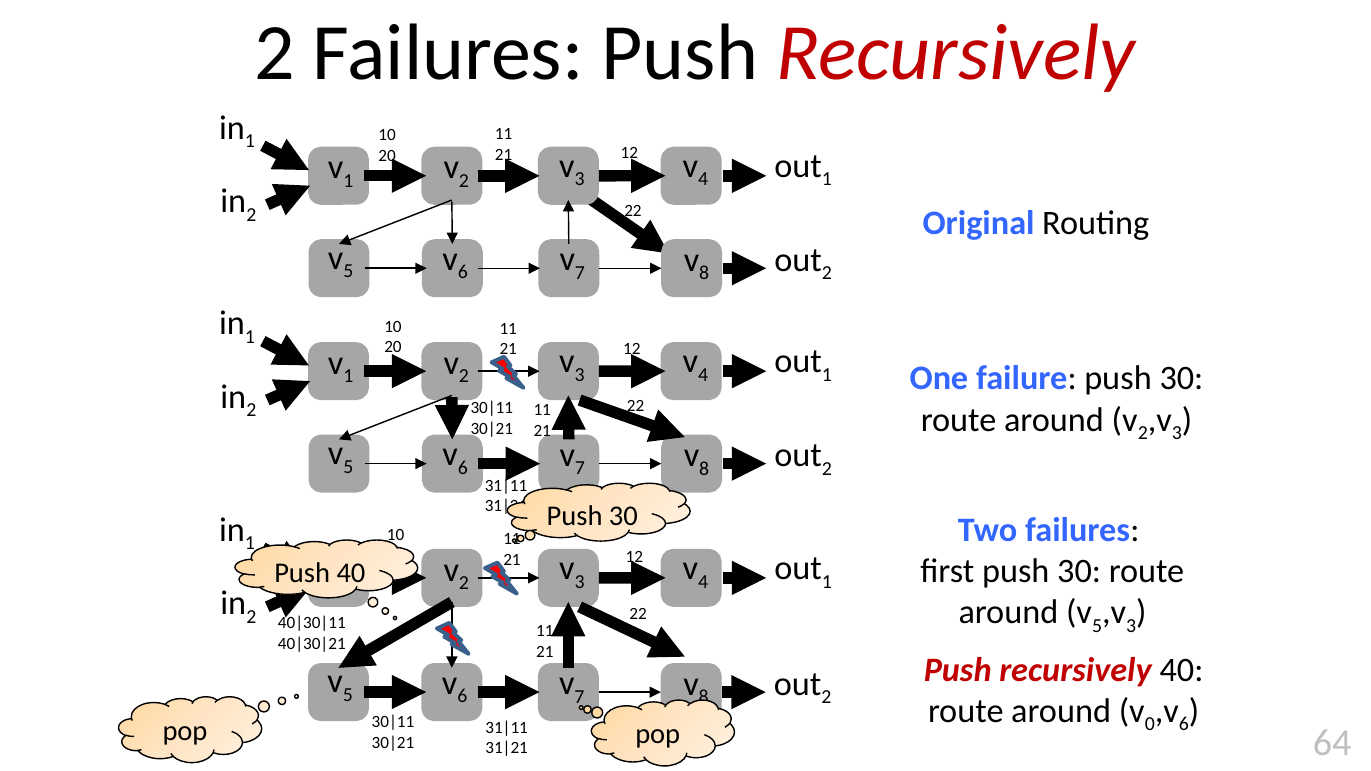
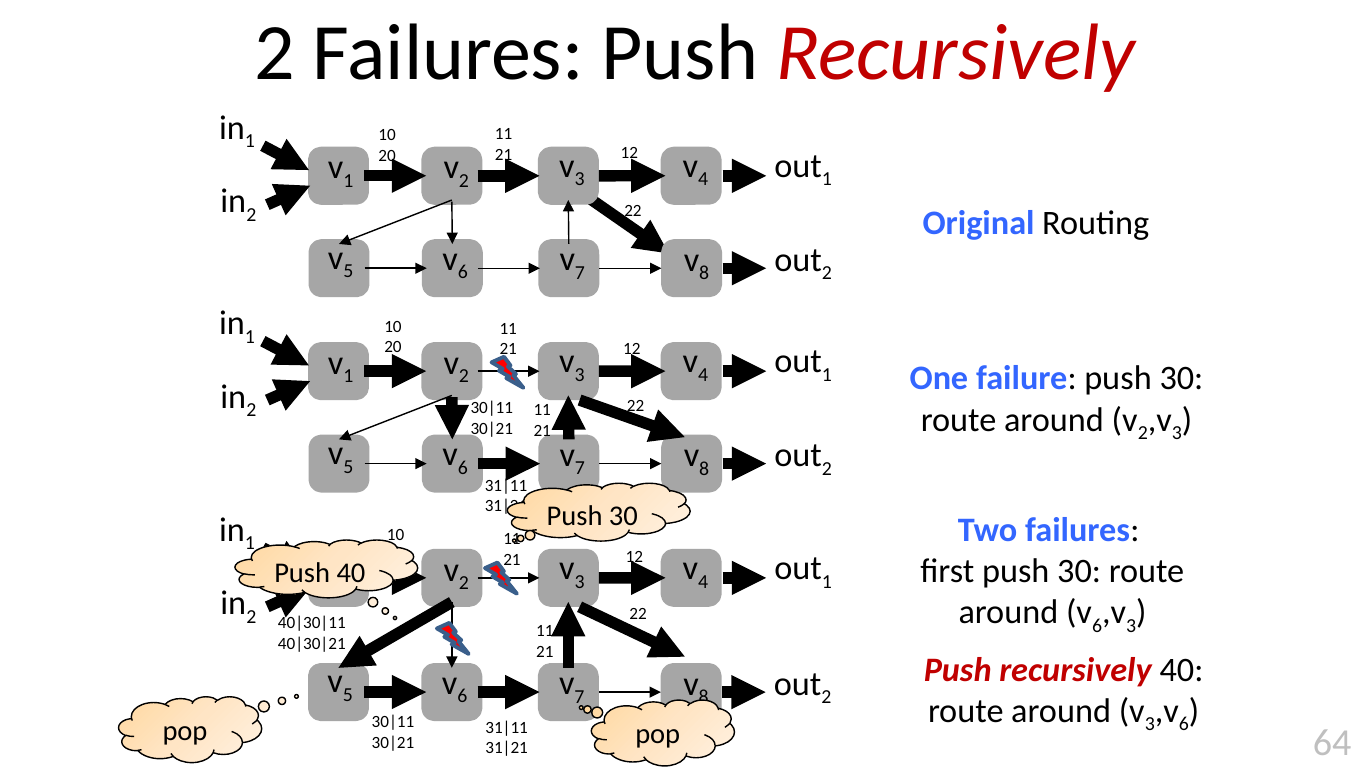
5: 5 -> 6 (1097, 626)
0: 0 -> 3 (1150, 725)
